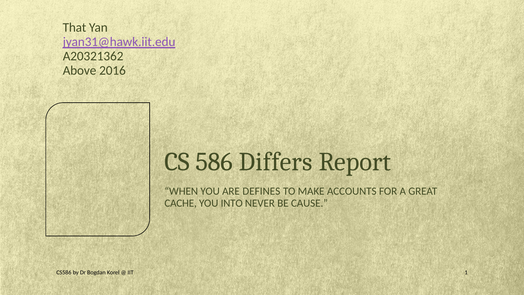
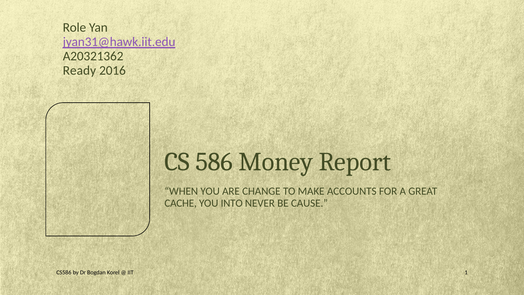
That: That -> Role (74, 28)
Above: Above -> Ready (79, 70)
Differs: Differs -> Money (276, 162)
DEFINES: DEFINES -> CHANGE (261, 191)
